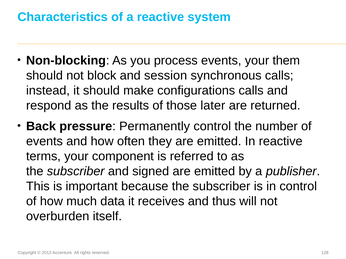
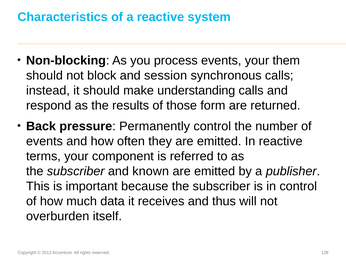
configurations: configurations -> understanding (196, 91)
later: later -> form (213, 106)
signed: signed -> known (151, 172)
